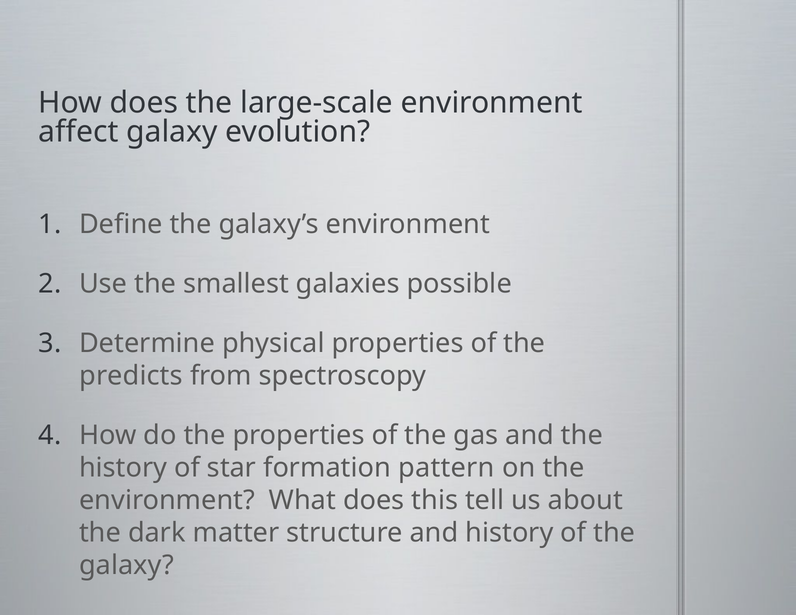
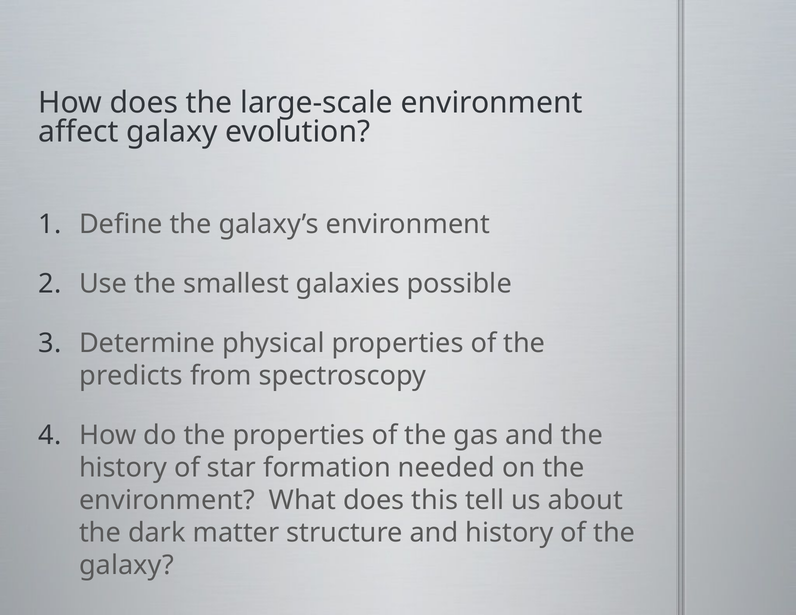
pattern: pattern -> needed (446, 468)
